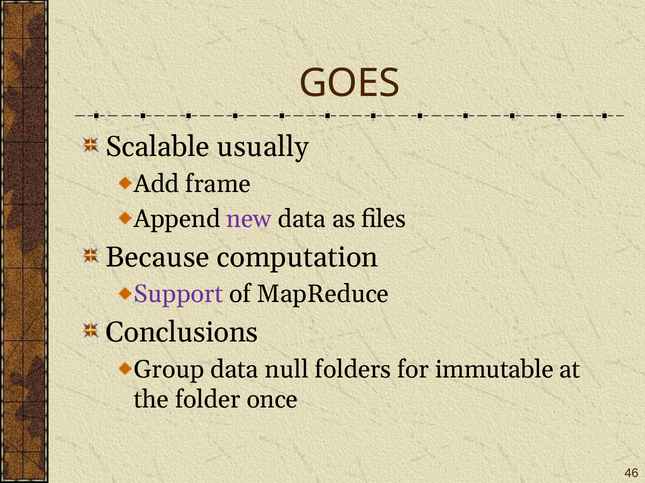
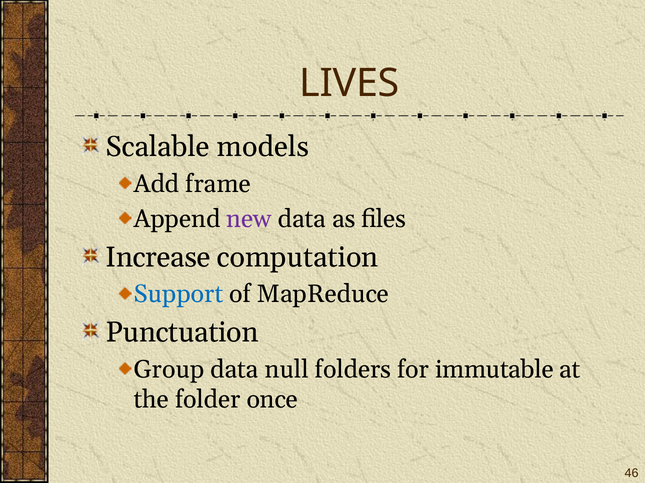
GOES: GOES -> LIVES (349, 83)
usually: usually -> models (263, 147)
Because: Because -> Increase (158, 258)
Support colour: purple -> blue (179, 295)
Conclusions: Conclusions -> Punctuation (182, 333)
